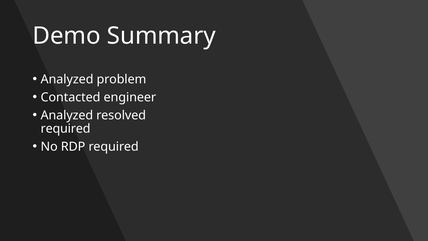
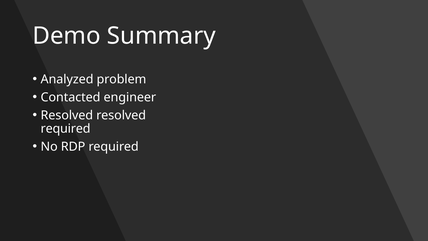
Analyzed: Analyzed -> Resolved (67, 115)
